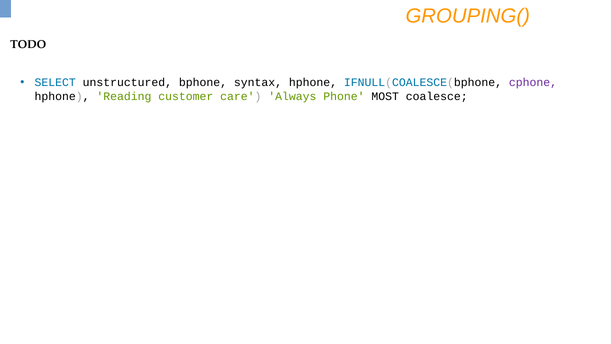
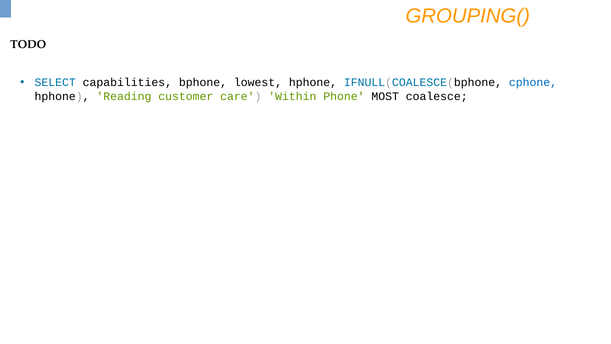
unstructured: unstructured -> capabilities (127, 83)
syntax: syntax -> lowest (258, 83)
cphone colour: purple -> blue (533, 83)
Always: Always -> Within (292, 96)
